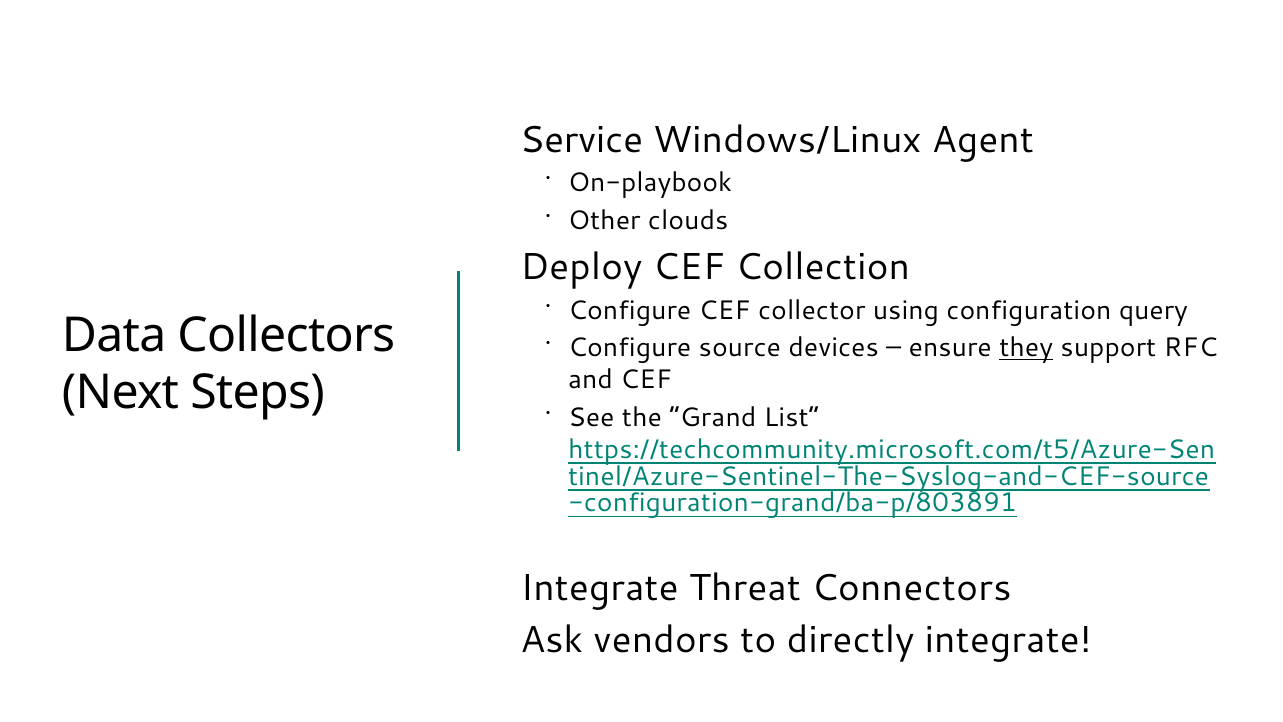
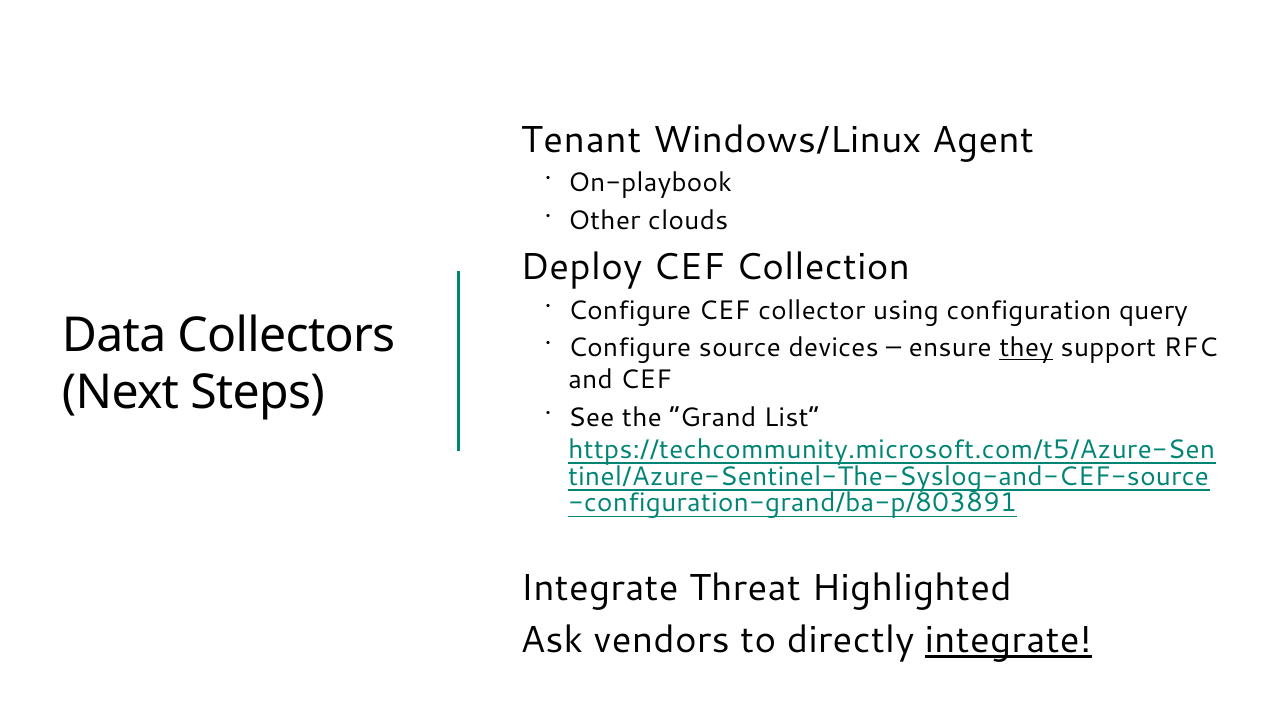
Service: Service -> Tenant (581, 140)
Connectors: Connectors -> Highlighted (912, 588)
integrate underline: none -> present (1008, 640)
